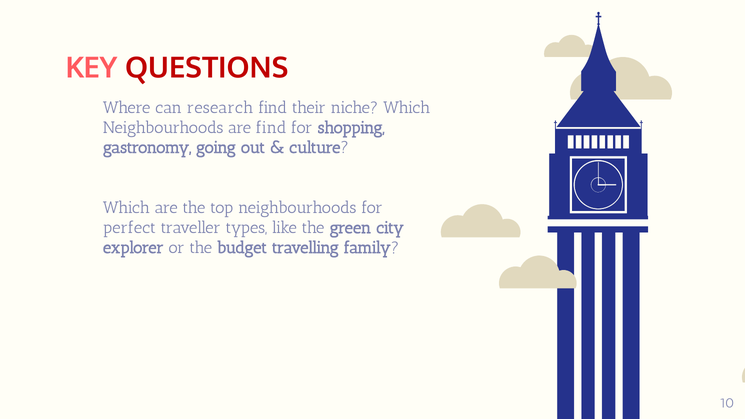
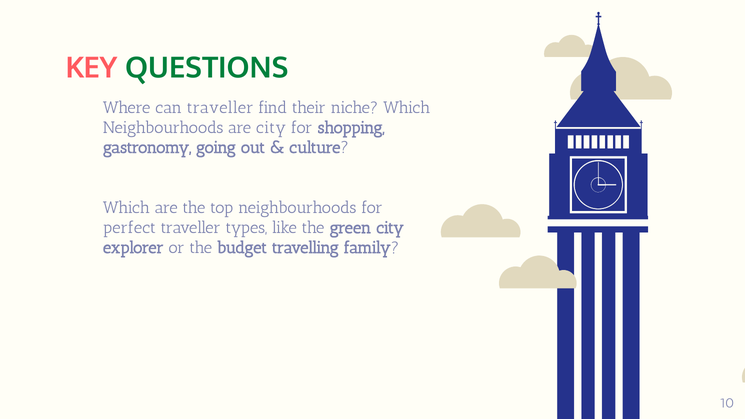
QUESTIONS colour: red -> green (207, 68)
can research: research -> traveller (220, 108)
are find: find -> city (271, 128)
